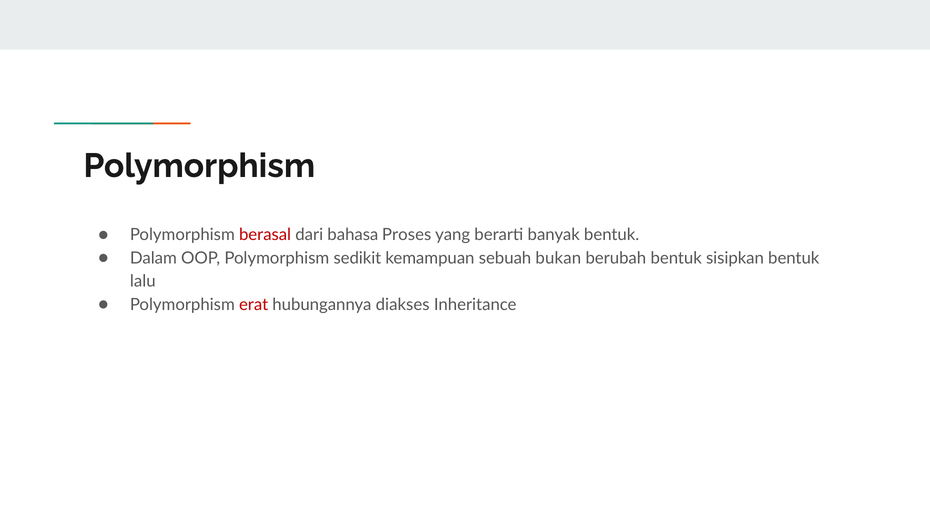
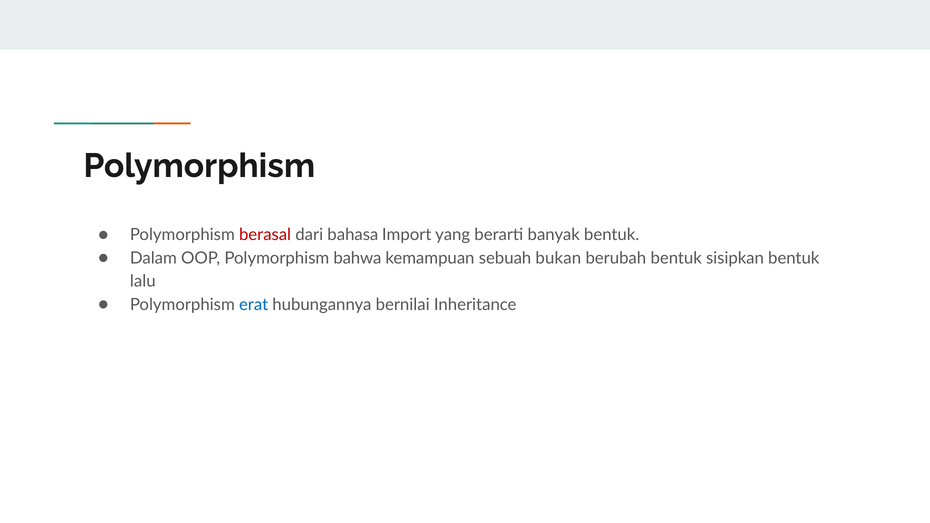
Proses: Proses -> Import (407, 235)
sedikit: sedikit -> bahwa (357, 258)
erat colour: red -> blue (254, 305)
diakses: diakses -> bernilai (403, 305)
